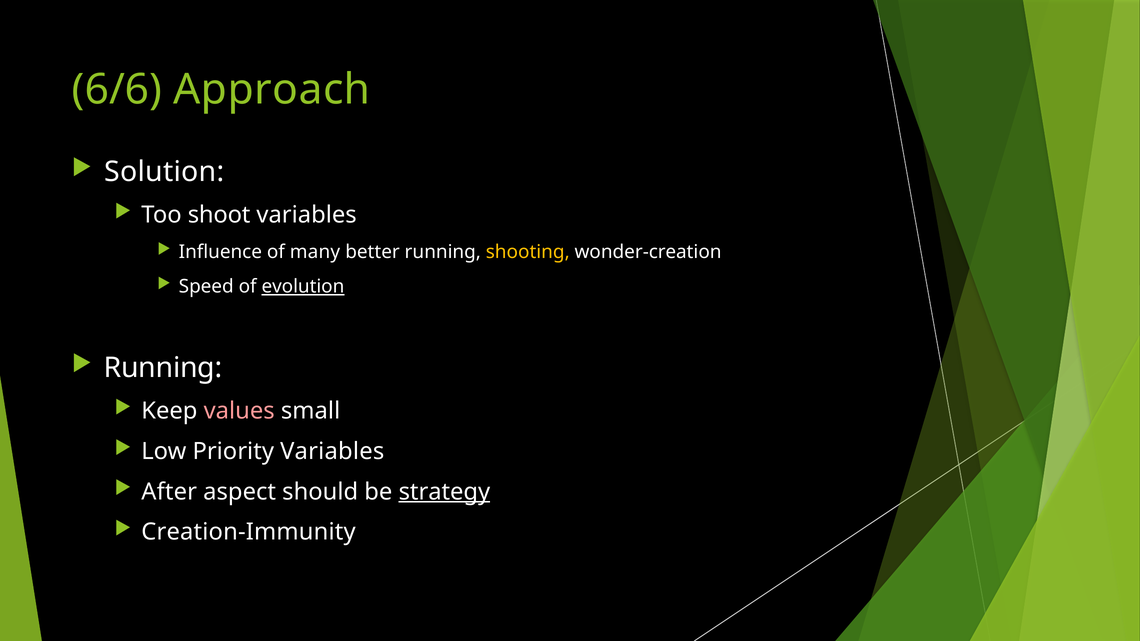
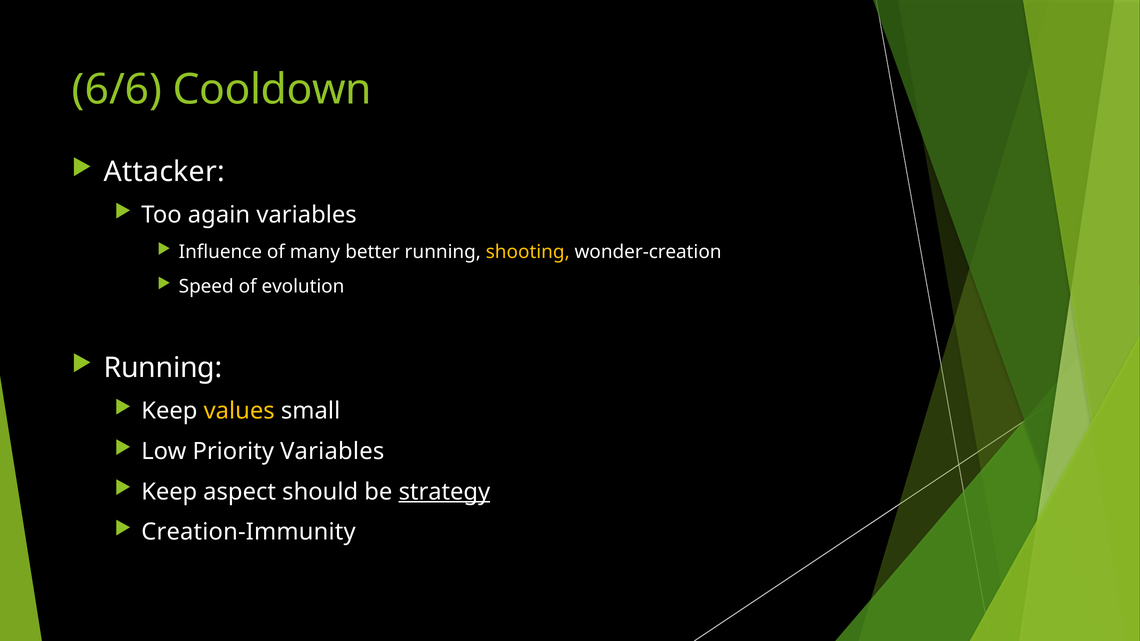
Approach: Approach -> Cooldown (272, 90)
Solution: Solution -> Attacker (164, 172)
shoot: shoot -> again (219, 215)
evolution underline: present -> none (303, 287)
values colour: pink -> yellow (239, 411)
After: After -> Keep (169, 492)
